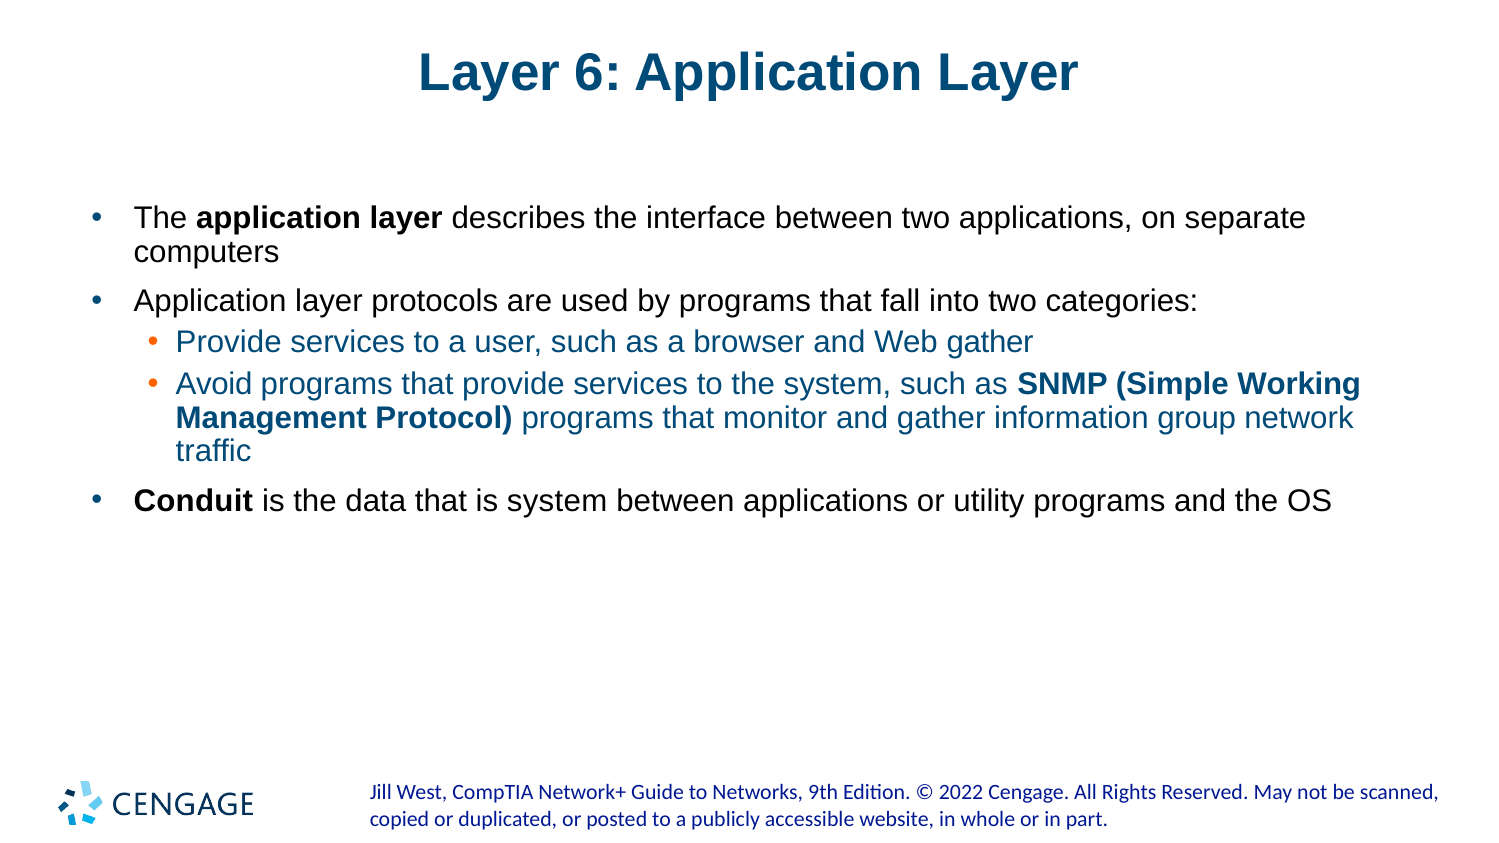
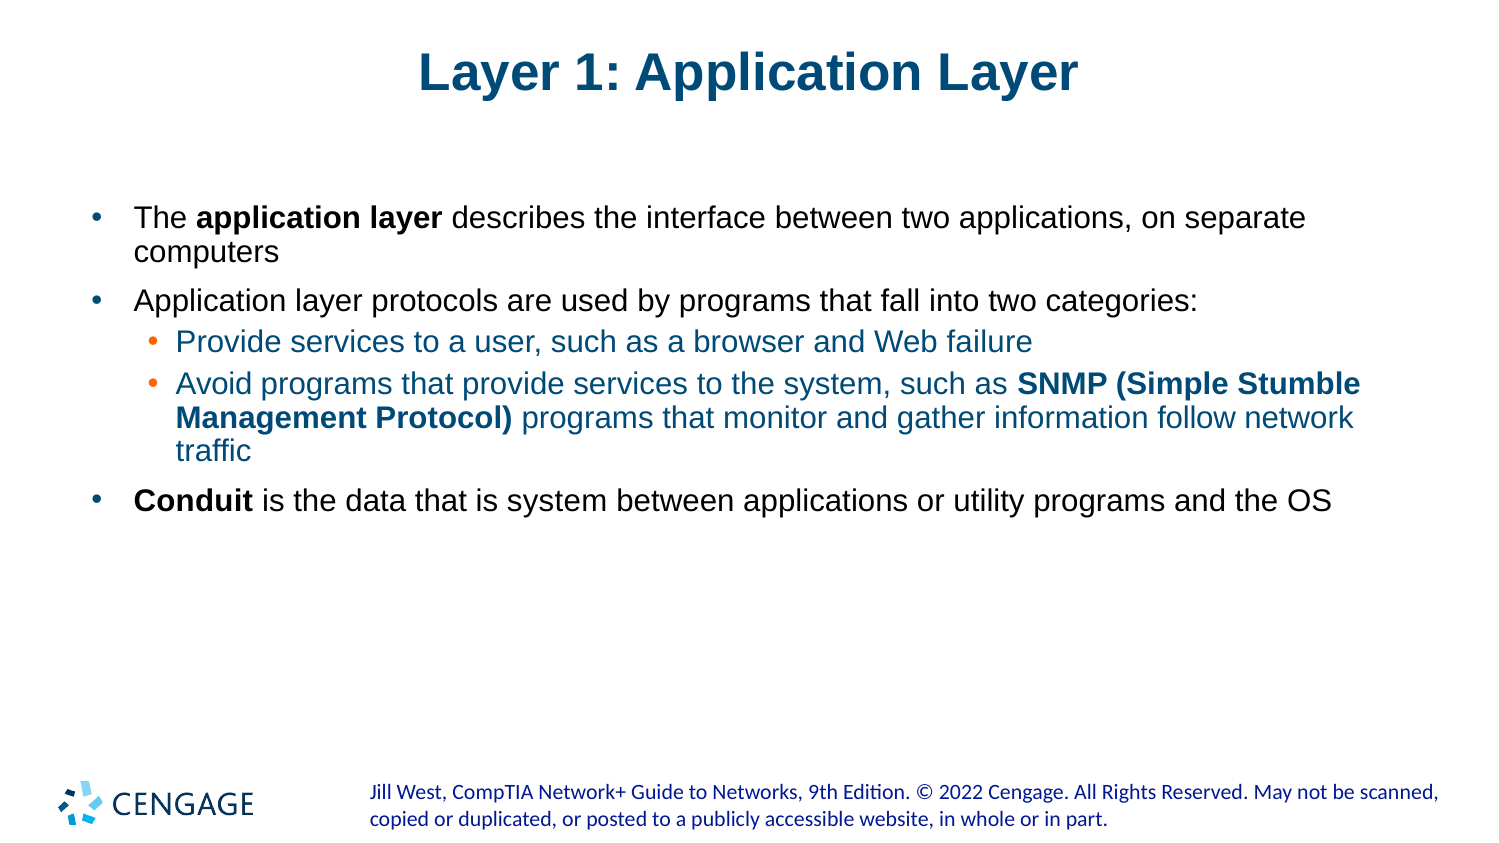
6: 6 -> 1 (598, 73)
Web gather: gather -> failure (990, 343)
Working: Working -> Stumble (1299, 384)
group: group -> follow (1197, 418)
